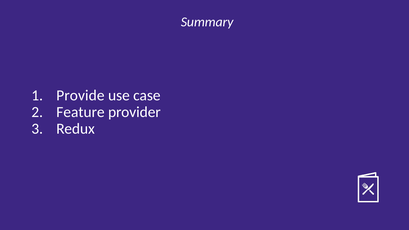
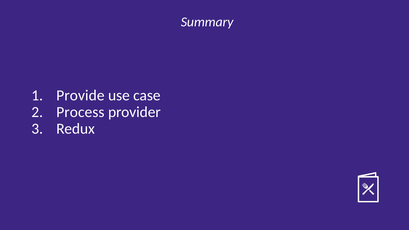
Feature: Feature -> Process (80, 112)
